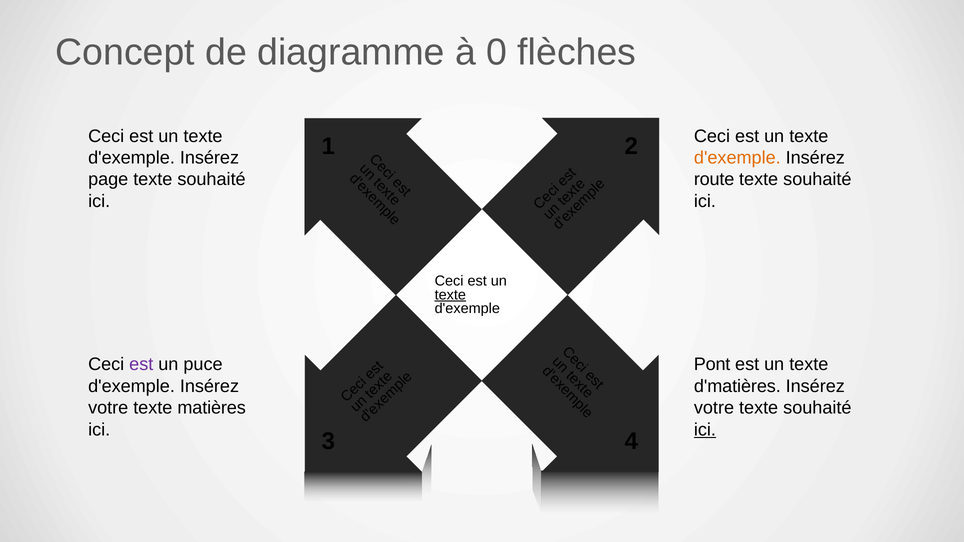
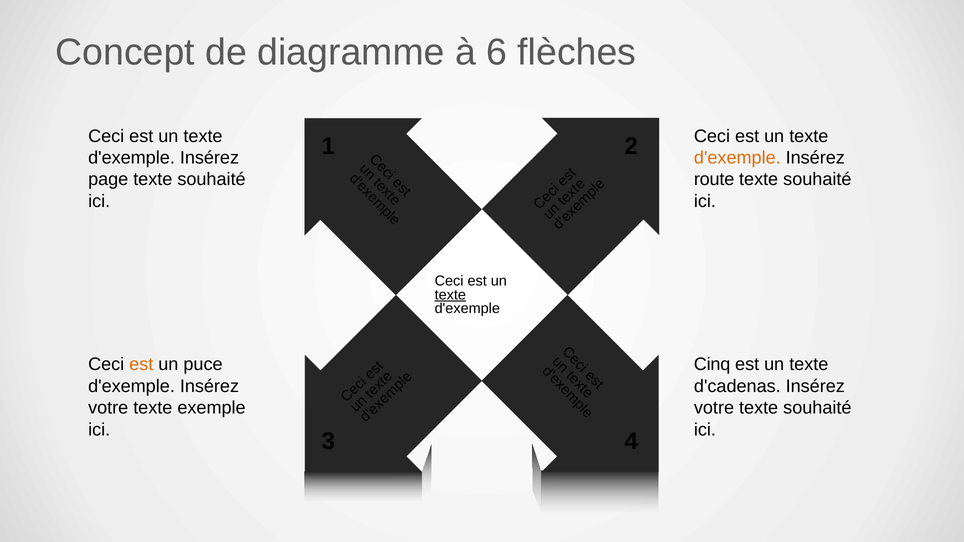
0: 0 -> 6 (497, 53)
est colour: purple -> orange (141, 365)
Pont: Pont -> Cinq (712, 365)
d'matières: d'matières -> d'cadenas (737, 386)
matières: matières -> exemple (212, 408)
ici underline: present -> none (705, 430)
